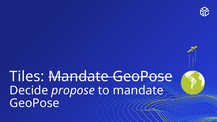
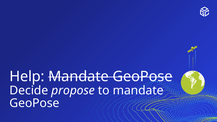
Tiles: Tiles -> Help (27, 77)
